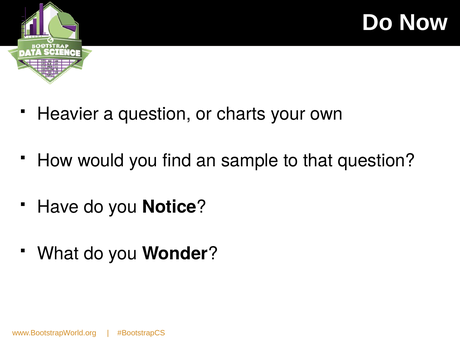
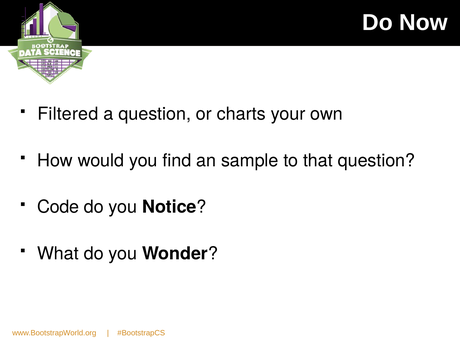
Heavier: Heavier -> Filtered (68, 114)
Have: Have -> Code (58, 207)
